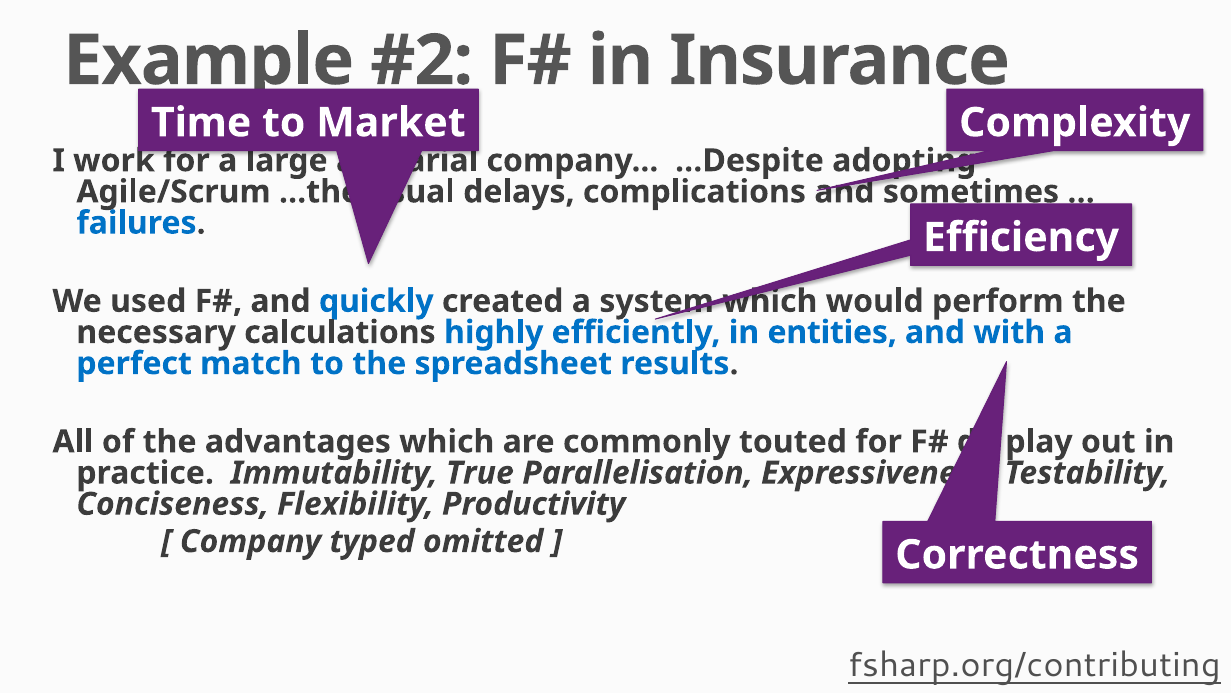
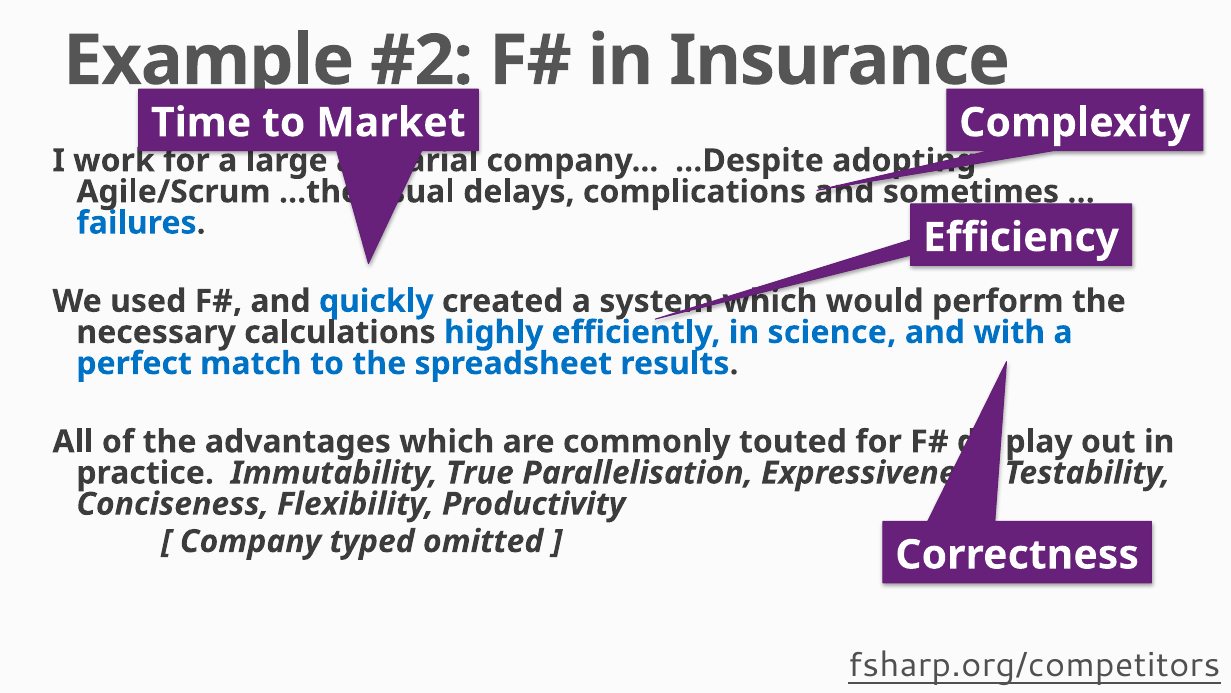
entities: entities -> science (832, 332)
fsharp.org/contributing: fsharp.org/contributing -> fsharp.org/competitors (1034, 665)
